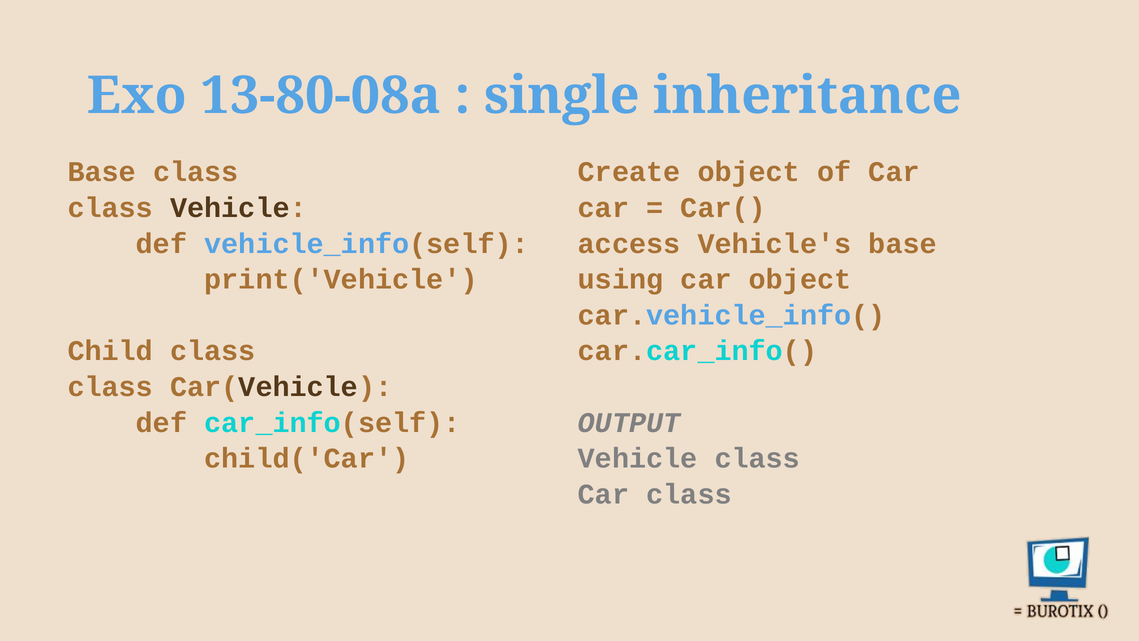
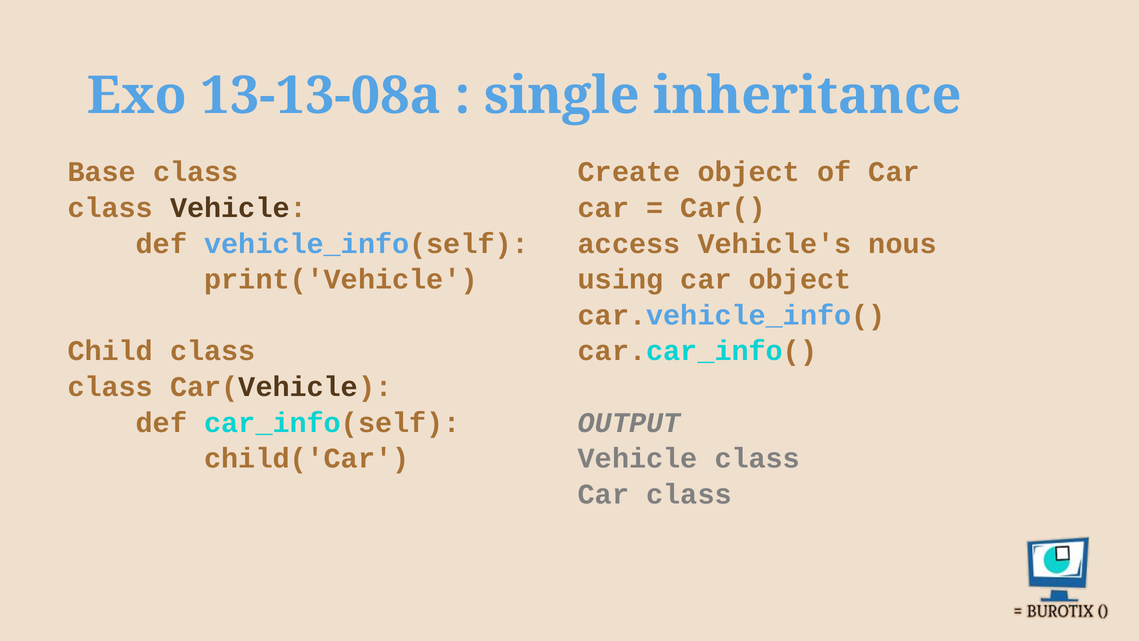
13-80-08a: 13-80-08a -> 13-13-08a (321, 96)
Vehicle's base: base -> nous (903, 244)
